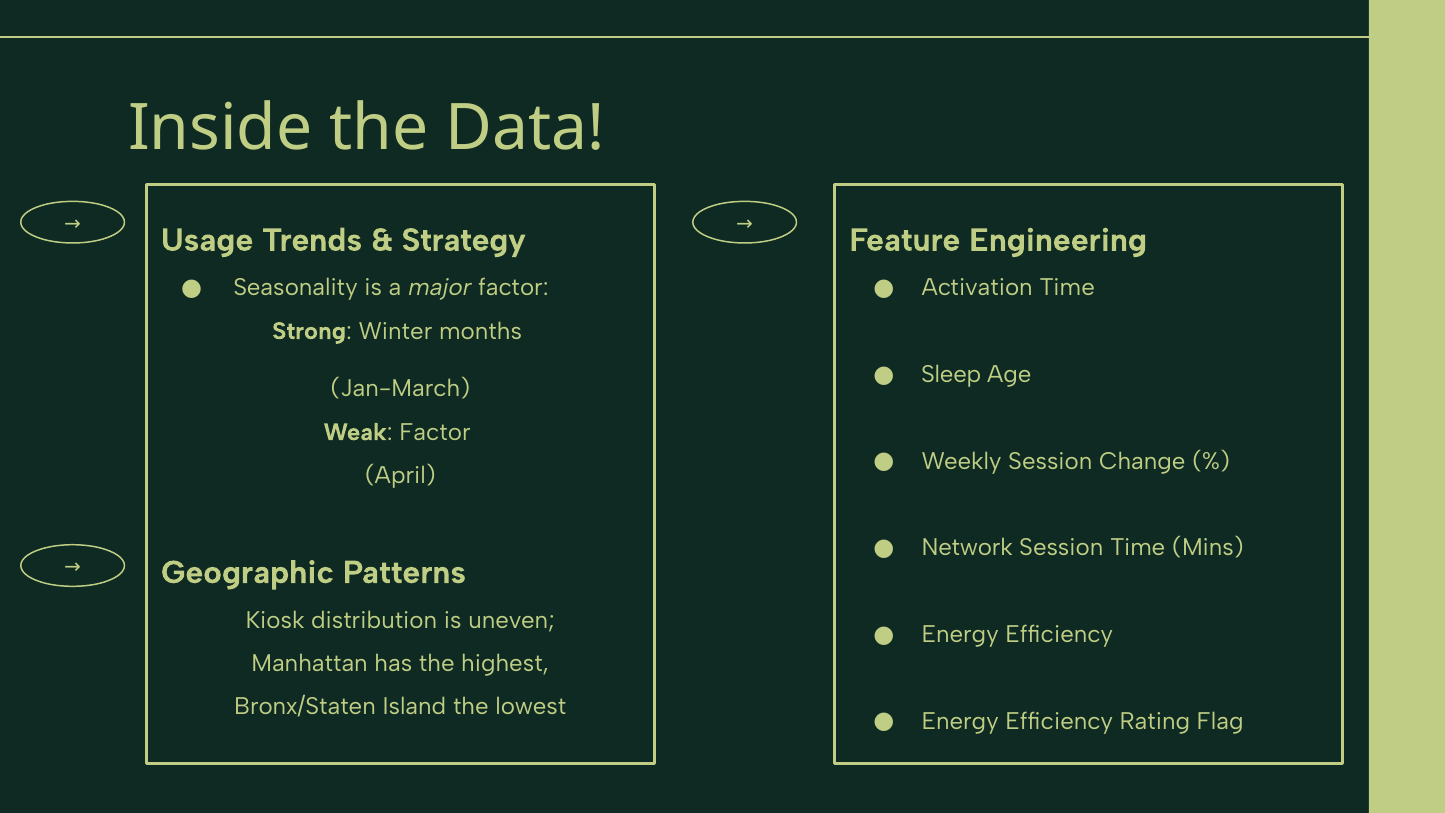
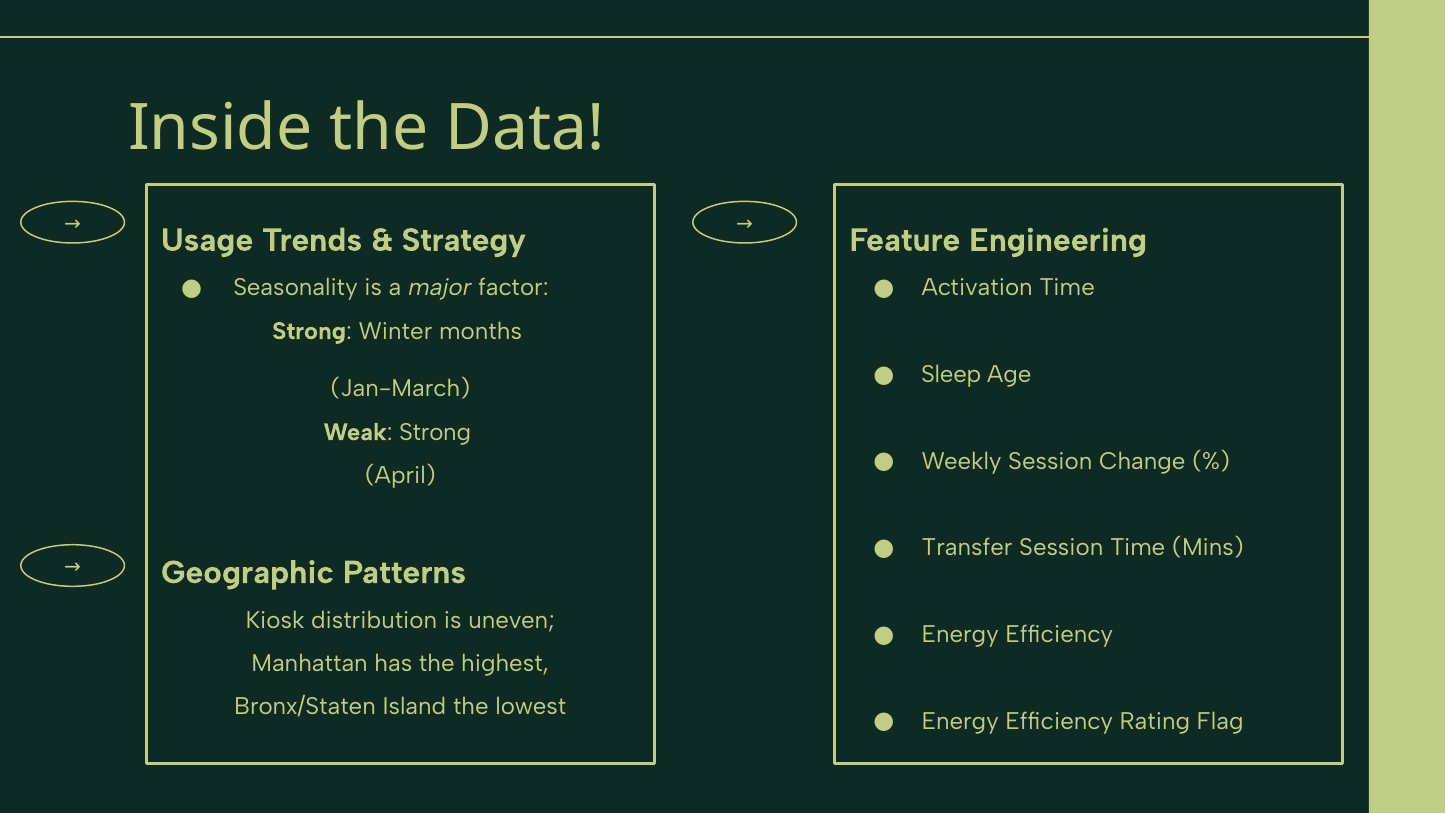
Weak Factor: Factor -> Strong (435, 432)
Network: Network -> Transfer (967, 548)
